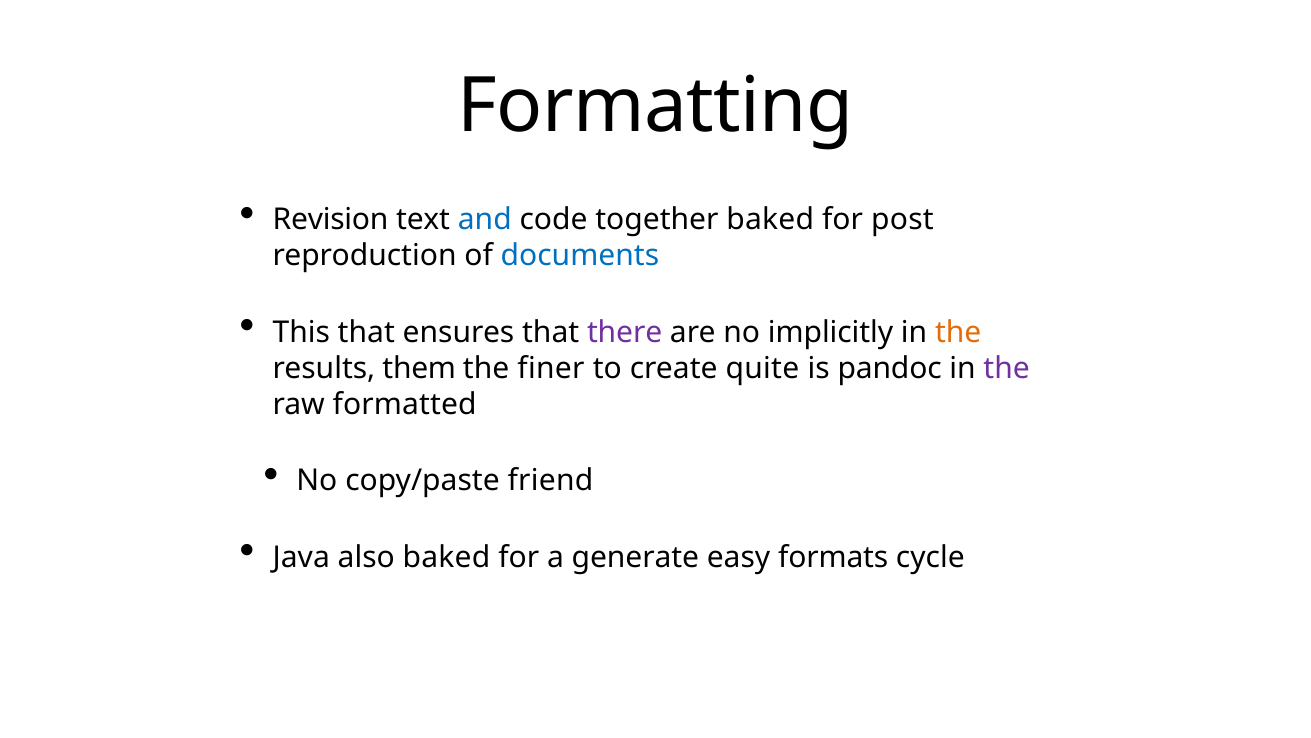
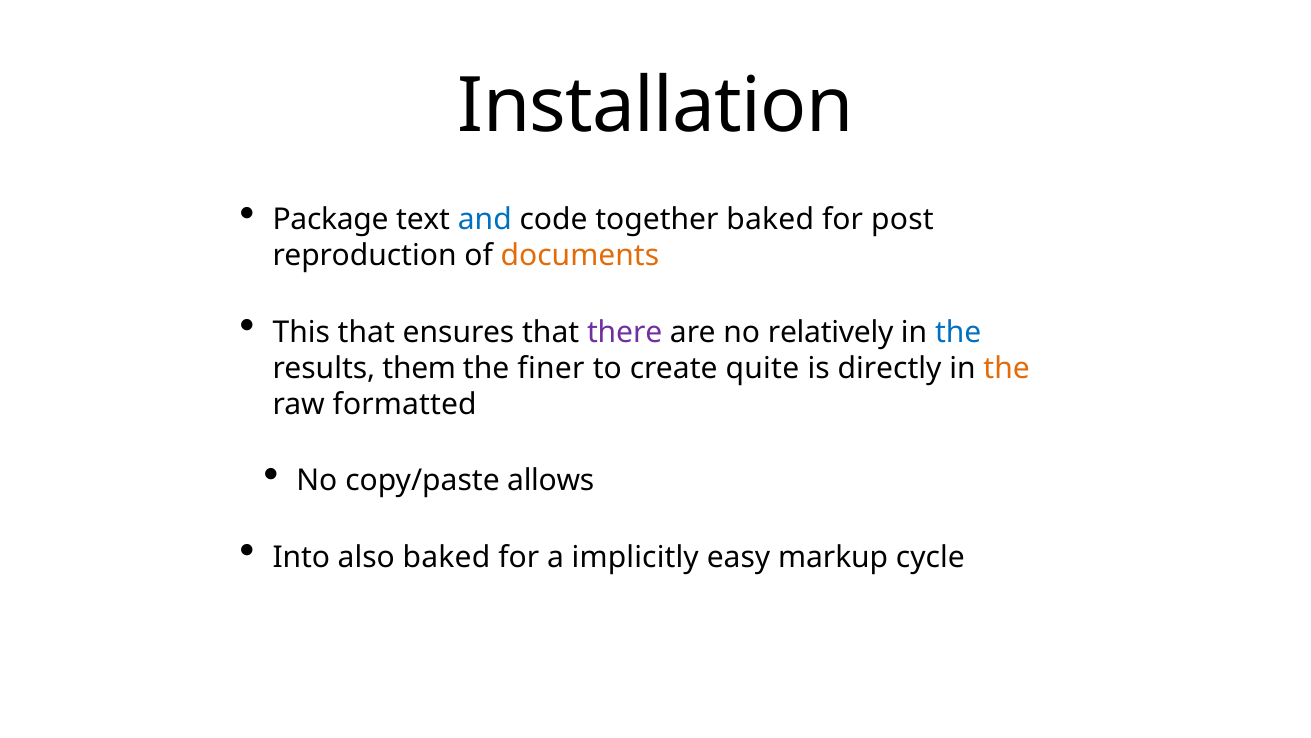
Formatting: Formatting -> Installation (656, 106)
Revision: Revision -> Package (331, 220)
documents colour: blue -> orange (580, 256)
implicitly: implicitly -> relatively (831, 332)
the colour: orange -> blue (958, 332)
pandoc: pandoc -> directly (890, 368)
the colour: purple -> orange (1007, 368)
friend: friend -> allows (551, 481)
Java: Java -> Into (301, 557)
generate: generate -> implicitly (635, 557)
formats: formats -> markup (833, 557)
